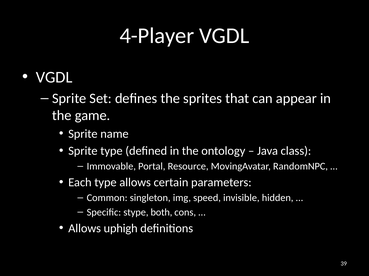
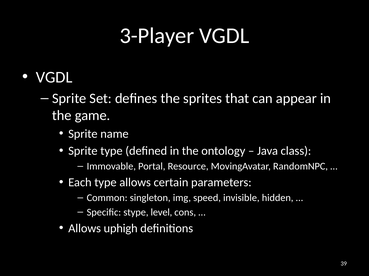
4-Player: 4-Player -> 3-Player (157, 36)
both: both -> level (161, 213)
